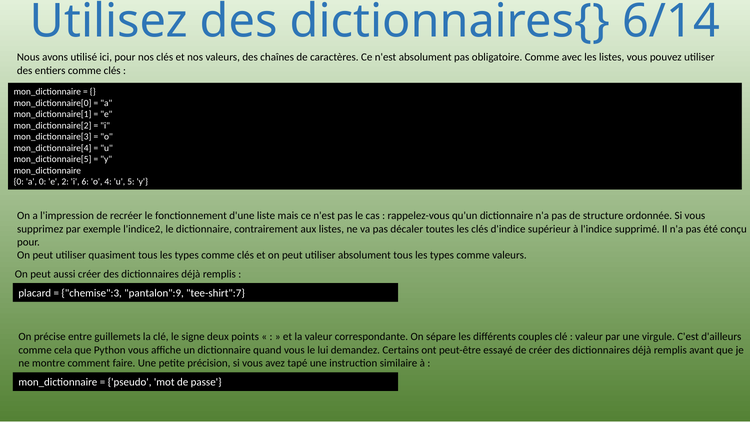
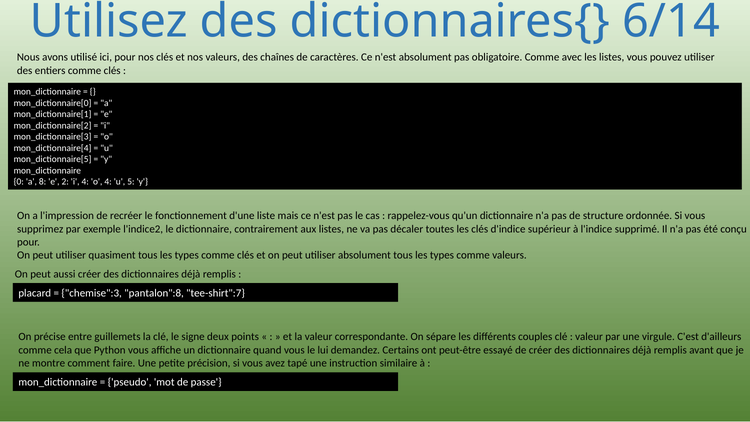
a 0: 0 -> 8 (43, 182)
i 6: 6 -> 4 (85, 182)
pantalon":9: pantalon":9 -> pantalon":8 (154, 293)
